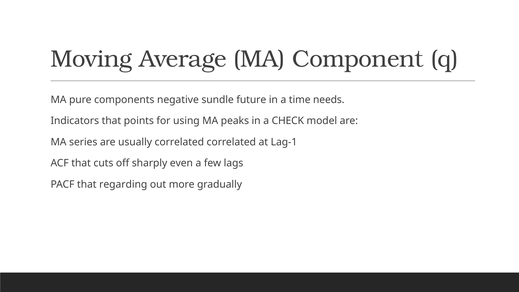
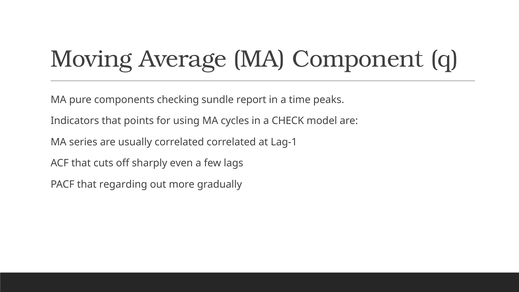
negative: negative -> checking (178, 100)
future: future -> report (251, 100)
needs: needs -> peaks (329, 100)
peaks: peaks -> cycles (235, 121)
